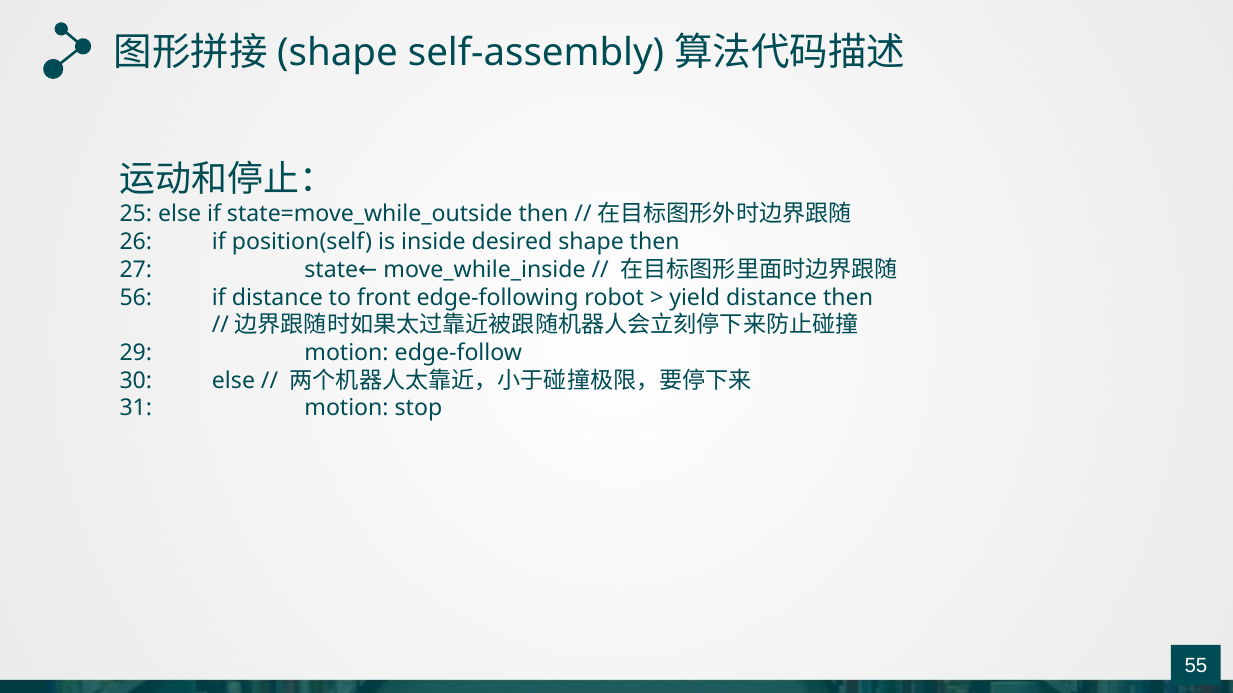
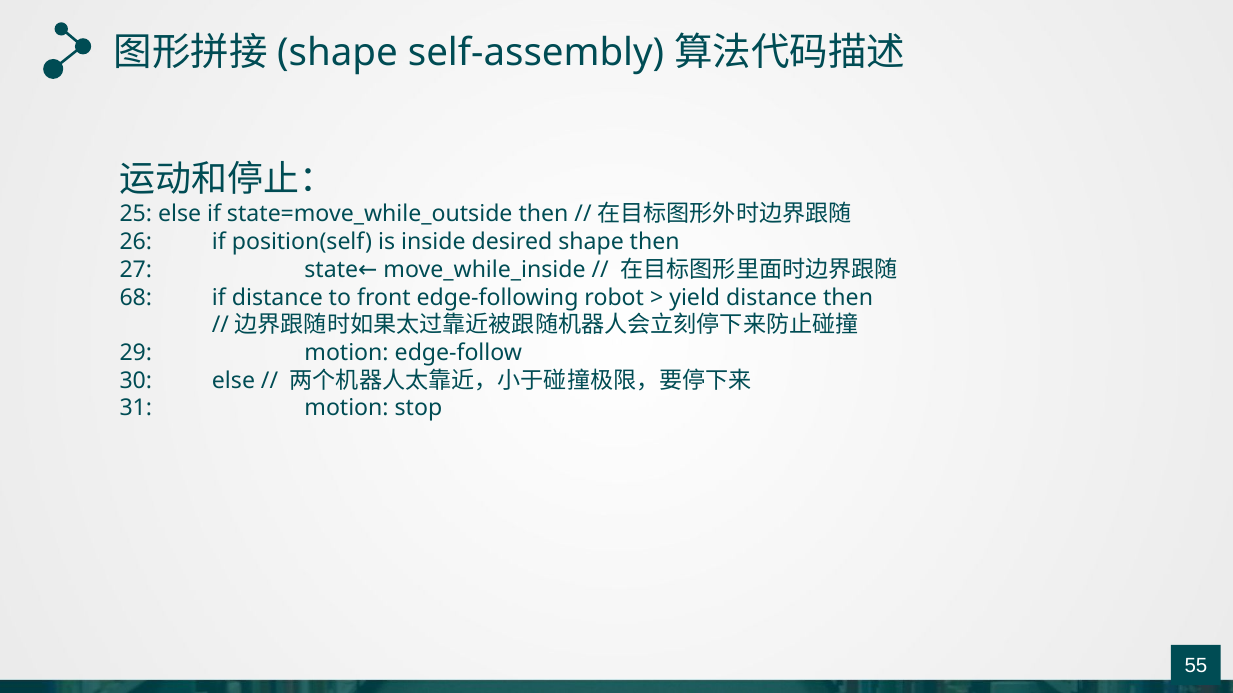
56: 56 -> 68 (136, 298)
